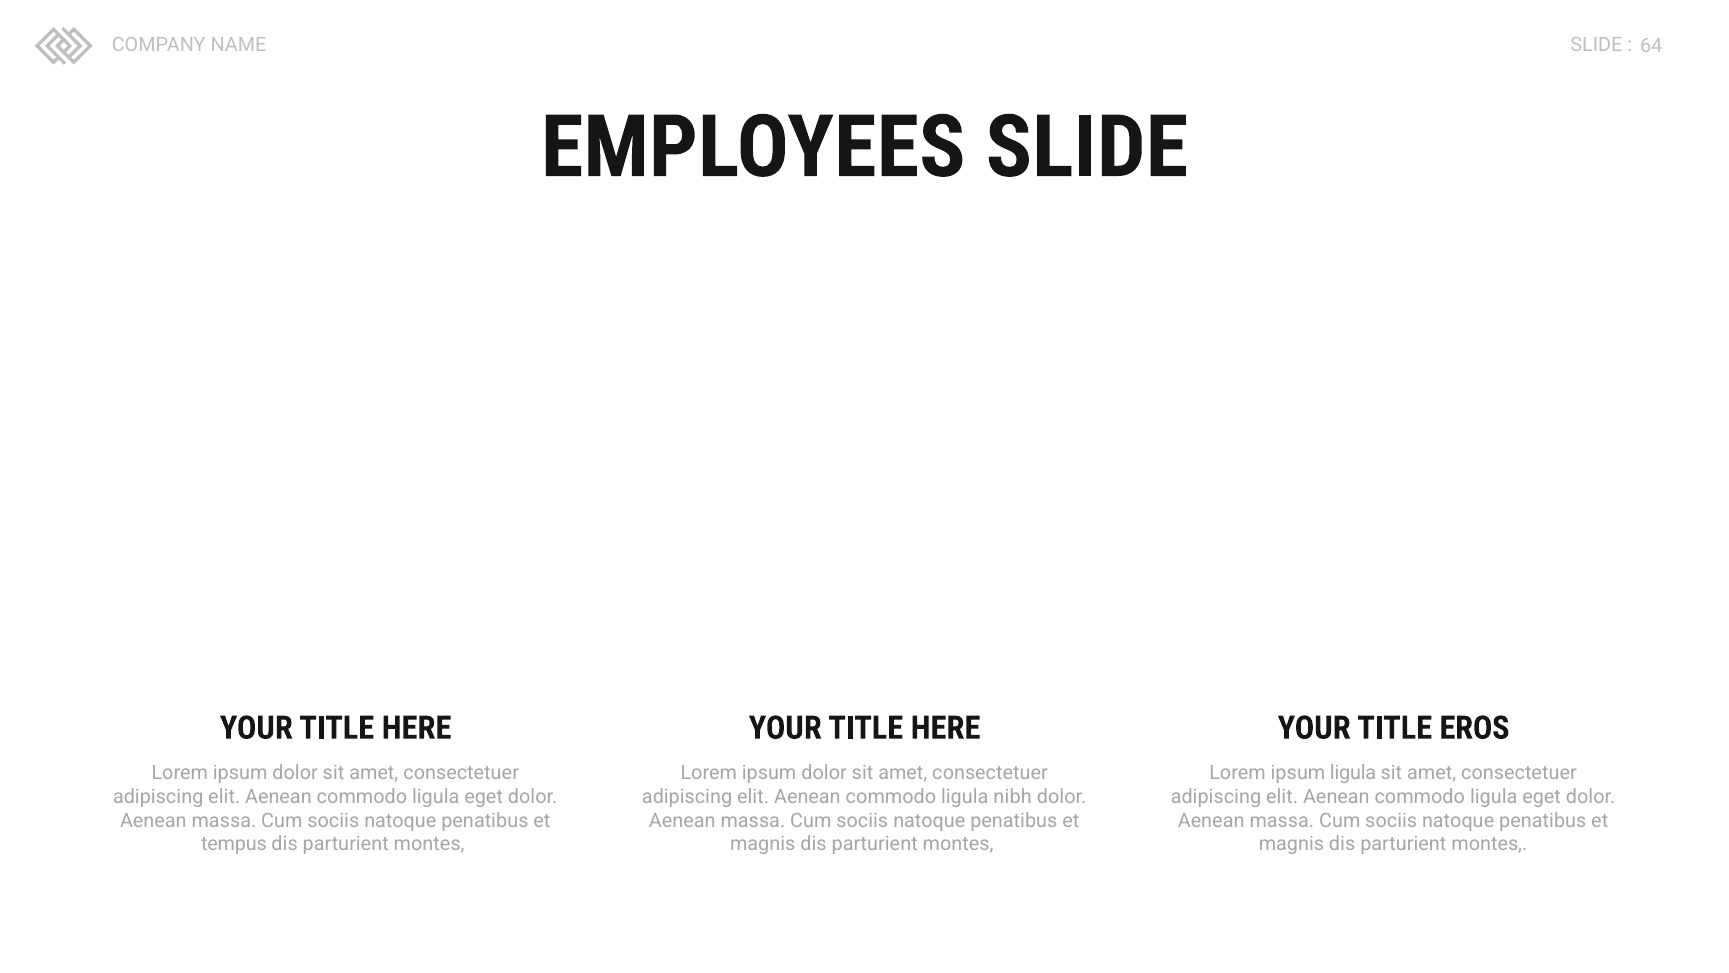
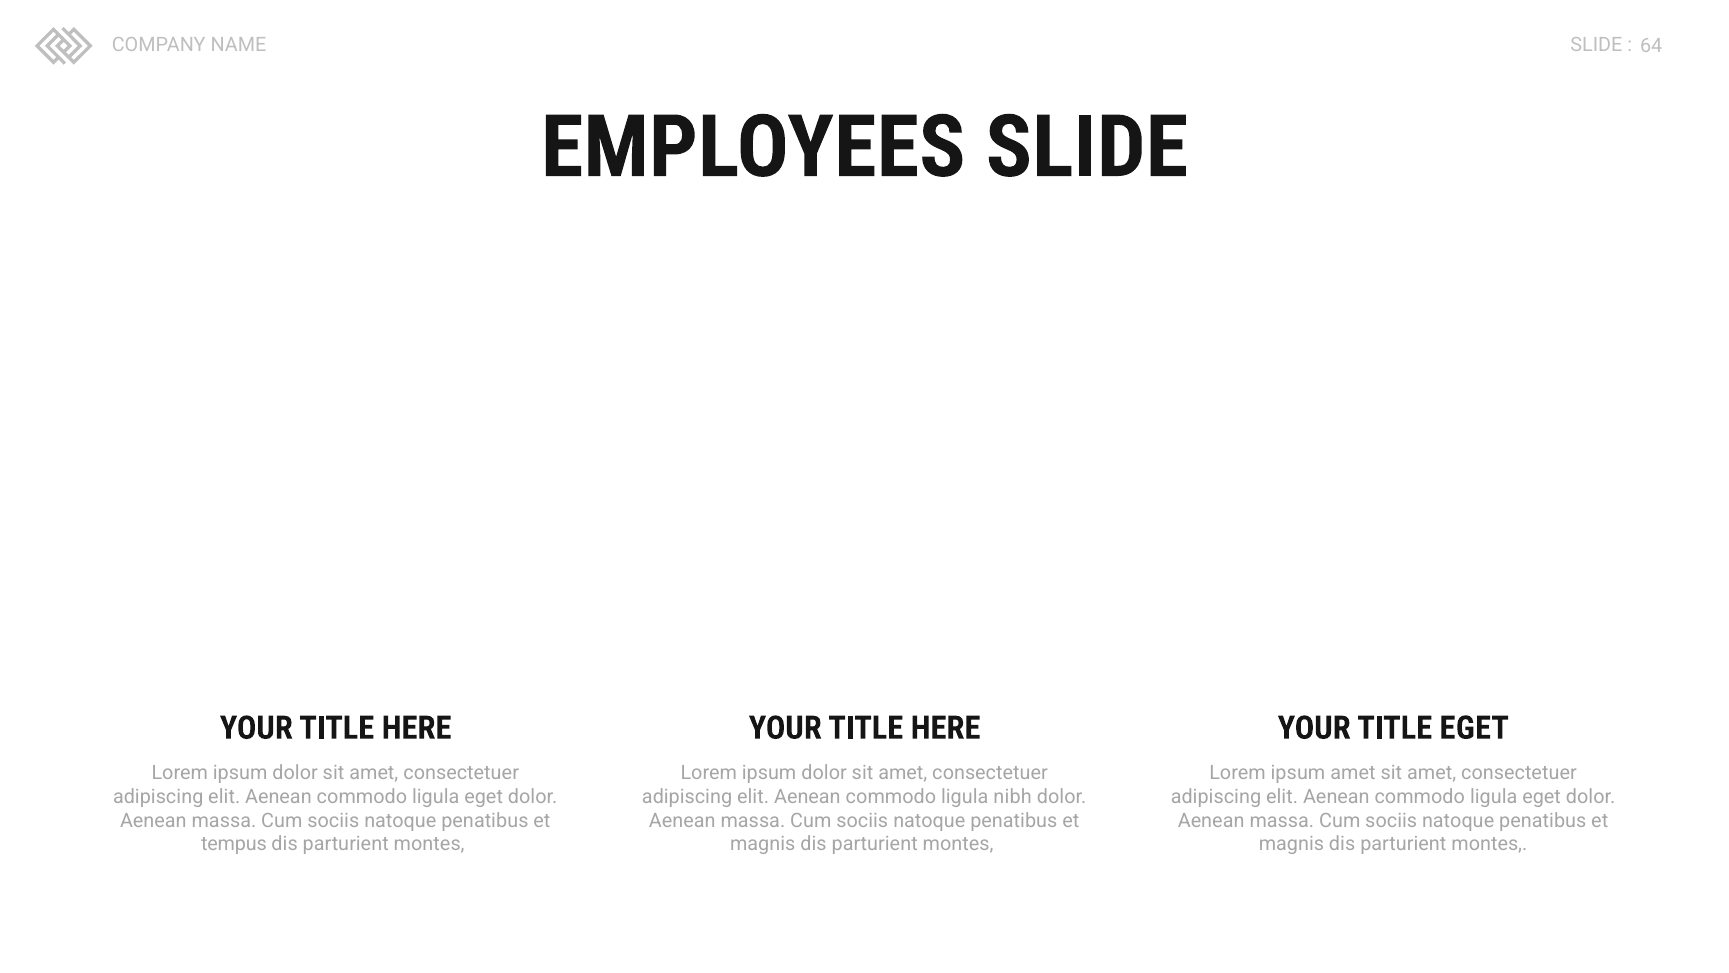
TITLE EROS: EROS -> EGET (1474, 728)
ipsum ligula: ligula -> amet (1353, 773)
